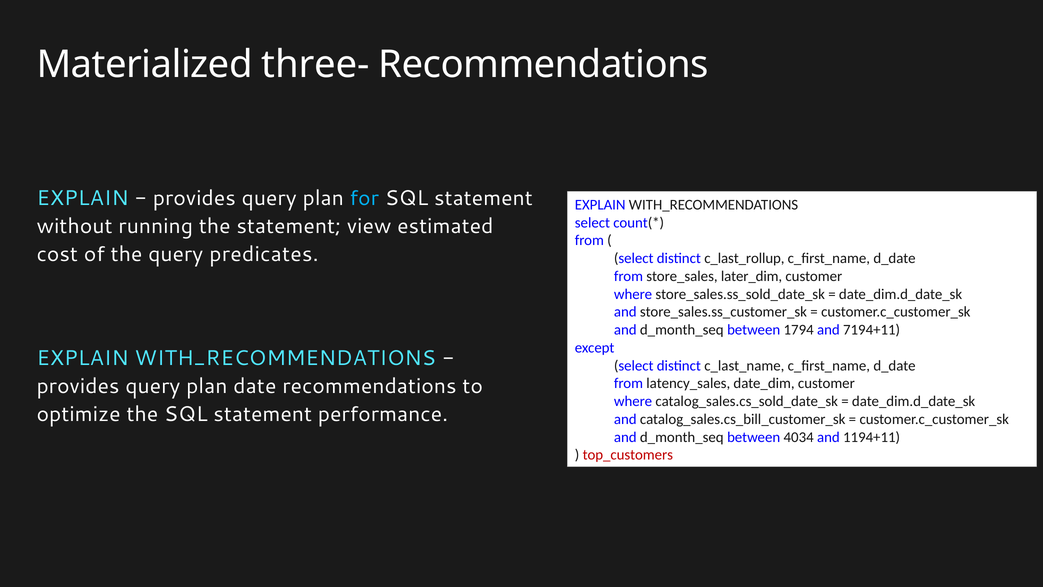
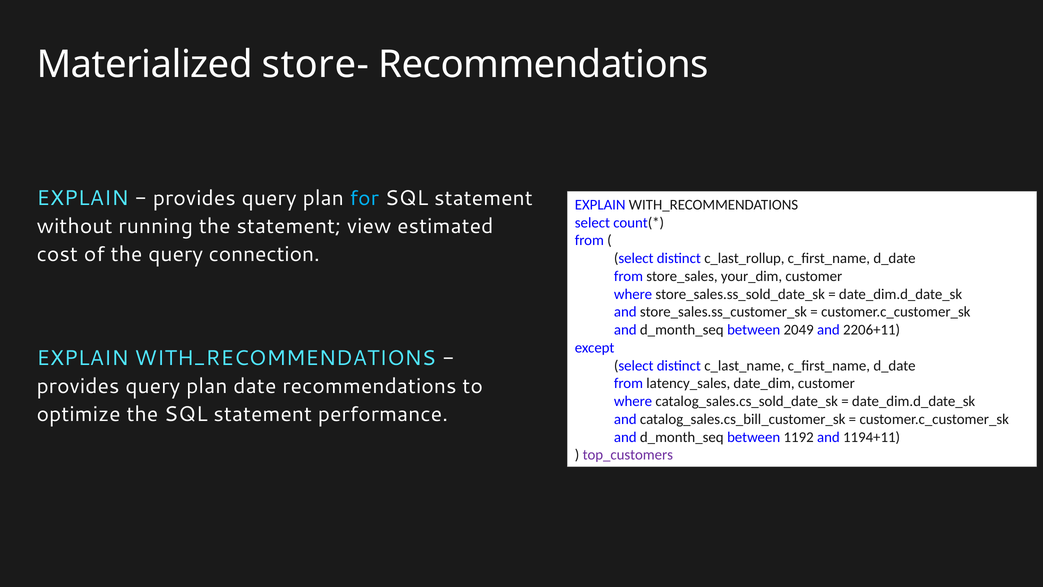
three-: three- -> store- (315, 64)
predicates: predicates -> connection (264, 254)
later_dim: later_dim -> your_dim (752, 276)
1794: 1794 -> 2049 (799, 330)
7194+11: 7194+11 -> 2206+11 (872, 330)
4034: 4034 -> 1192 (799, 437)
top_customers colour: red -> purple (628, 455)
